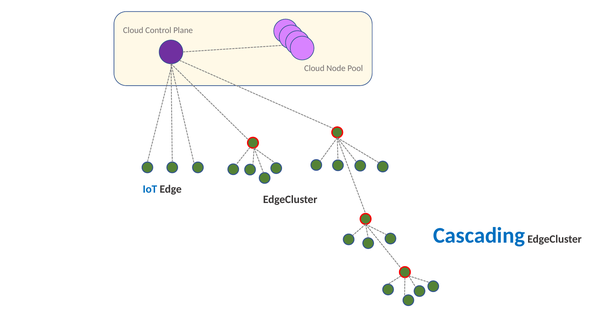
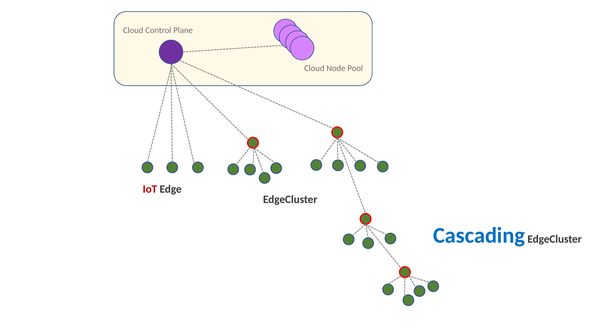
IoT colour: blue -> red (150, 189)
